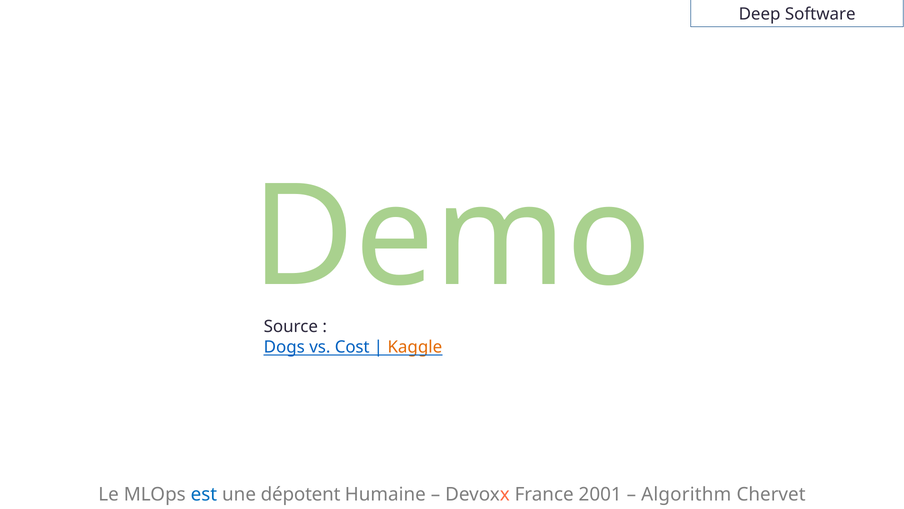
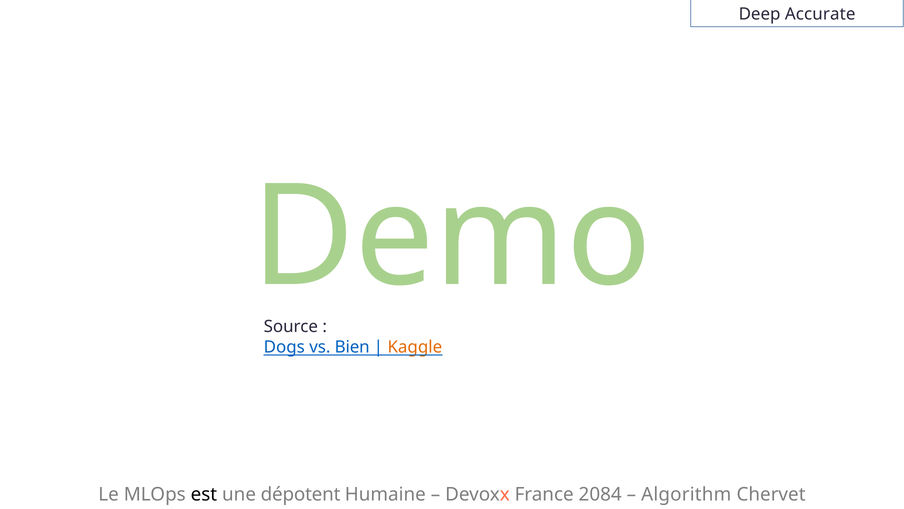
Software: Software -> Accurate (820, 14)
Cost: Cost -> Bien (352, 347)
est colour: blue -> black (204, 494)
2001: 2001 -> 2084 (600, 494)
